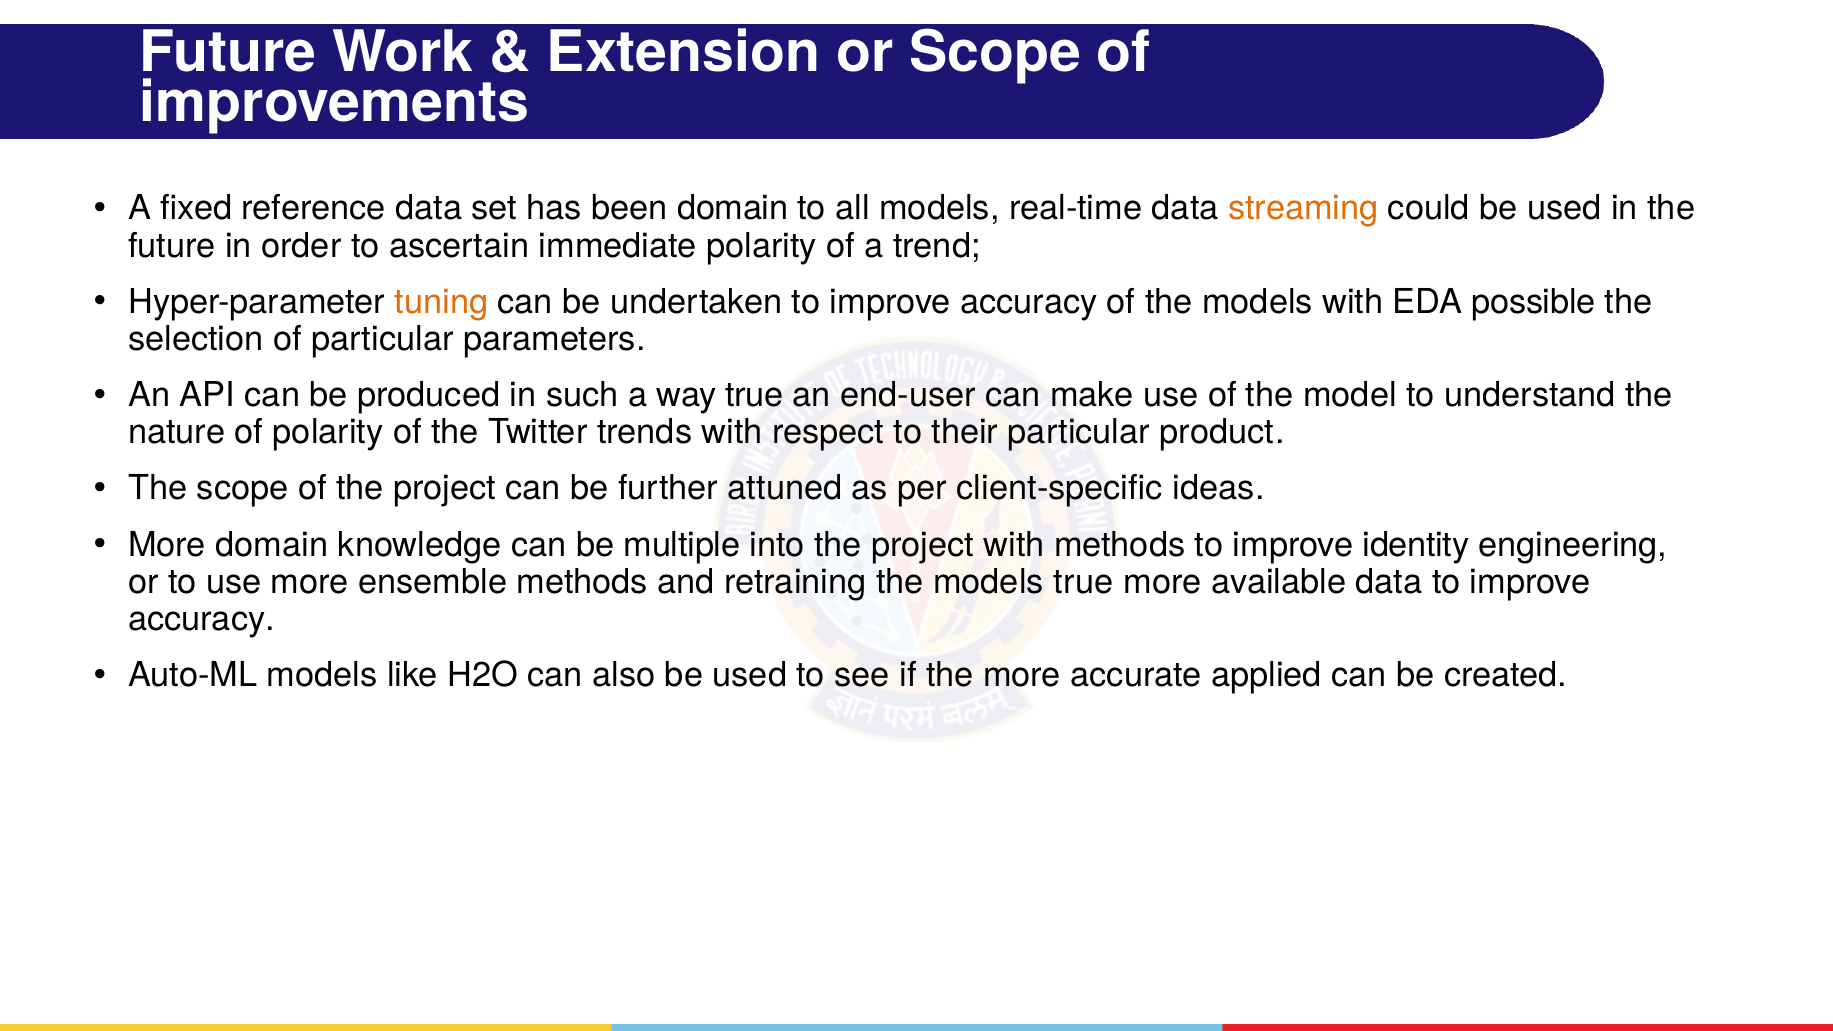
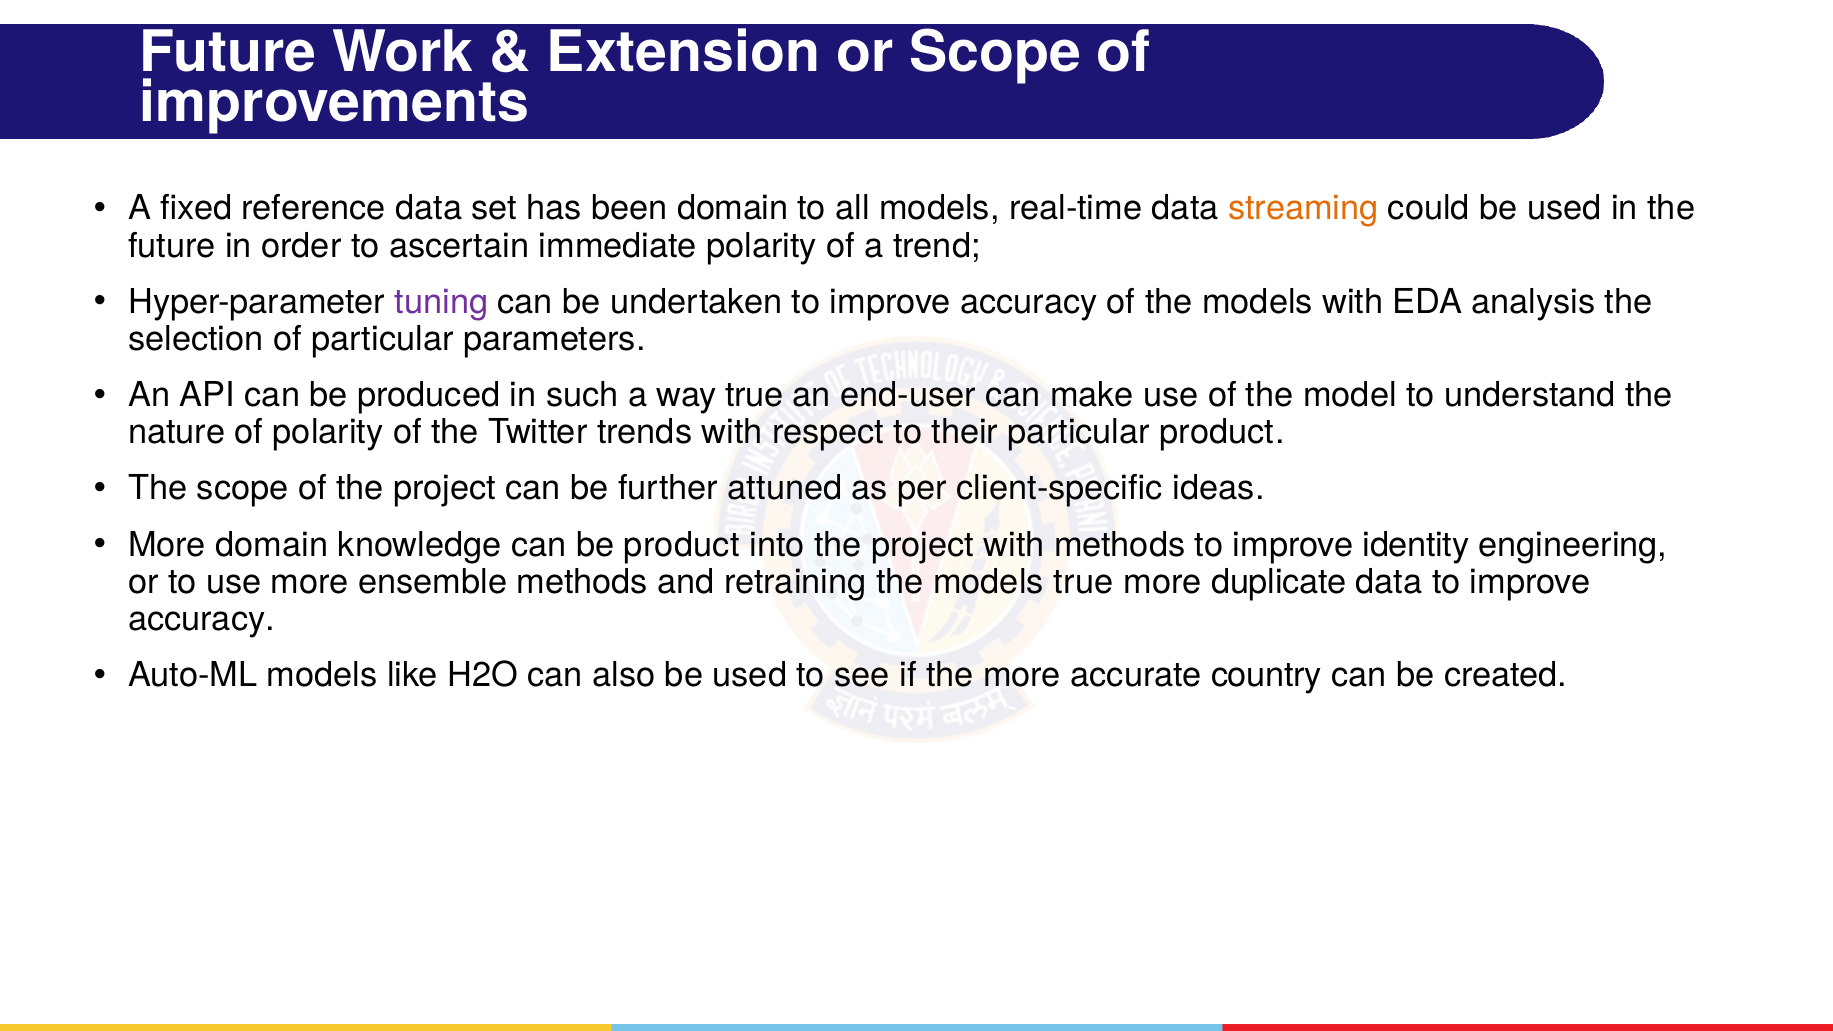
tuning colour: orange -> purple (442, 302)
possible: possible -> analysis (1533, 302)
be multiple: multiple -> product (682, 545)
available: available -> duplicate (1279, 582)
applied: applied -> country (1267, 675)
